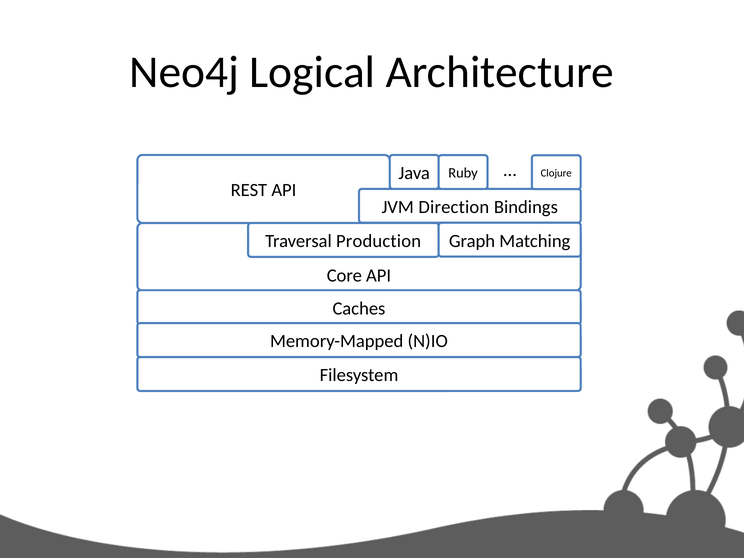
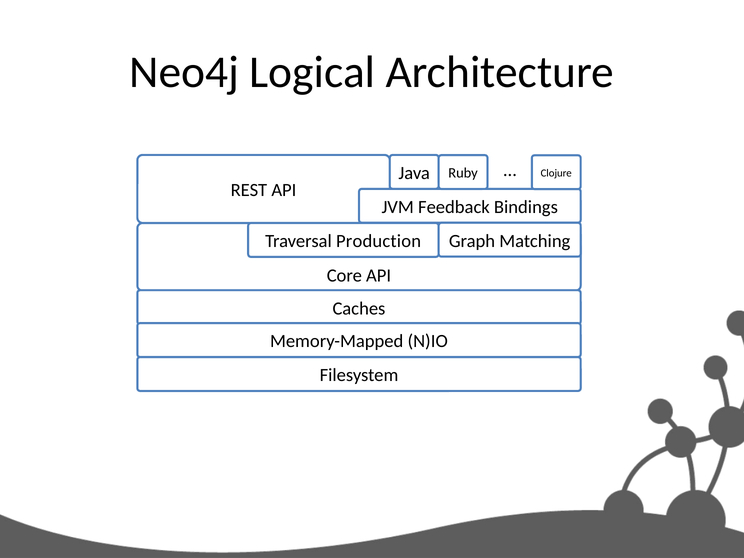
Direction: Direction -> Feedback (454, 207)
